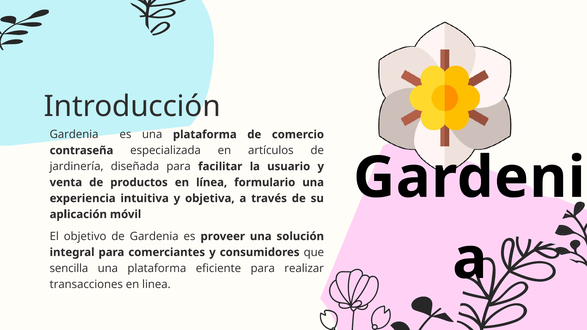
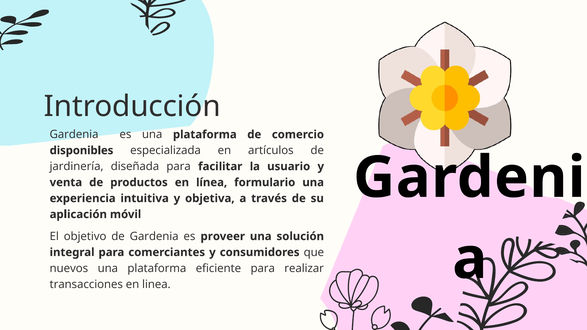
contraseña: contraseña -> disponibles (82, 151)
sencilla: sencilla -> nuevos (69, 268)
